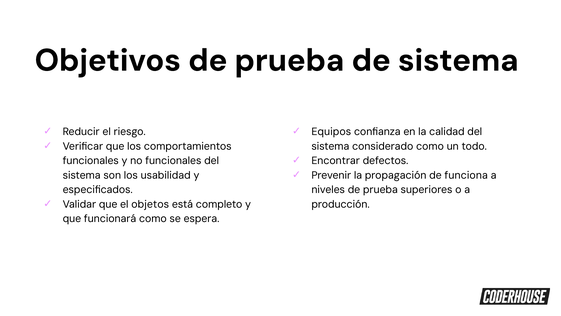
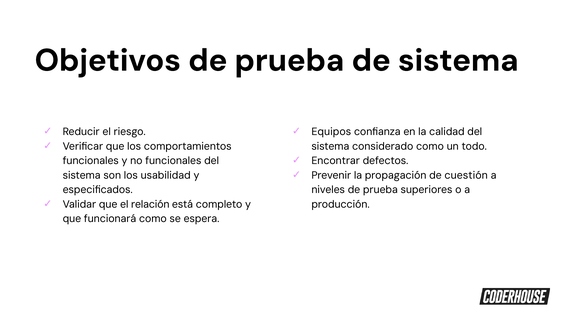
funciona: funciona -> cuestión (466, 175)
objetos: objetos -> relación (150, 204)
